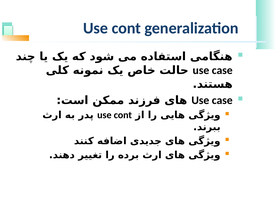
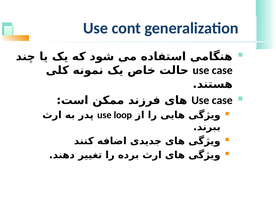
cont: cont -> loop (123, 115)
